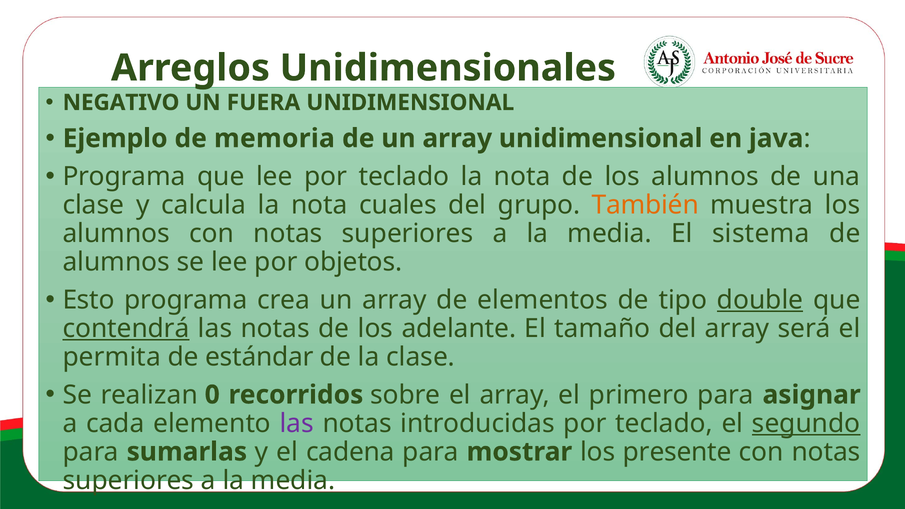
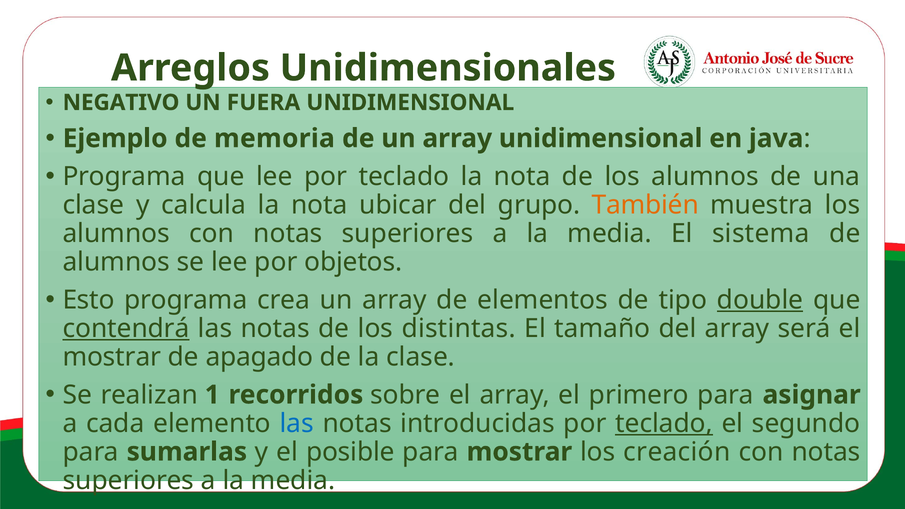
cuales: cuales -> ubicar (398, 205)
adelante: adelante -> distintas (459, 328)
permita: permita -> mostrar (112, 357)
estándar: estándar -> apagado (259, 357)
0: 0 -> 1 (212, 395)
las colour: purple -> blue (297, 423)
teclado underline: none -> present (664, 423)
segundo underline: present -> none (806, 423)
cadena: cadena -> posible (350, 452)
presente: presente -> creación (677, 452)
